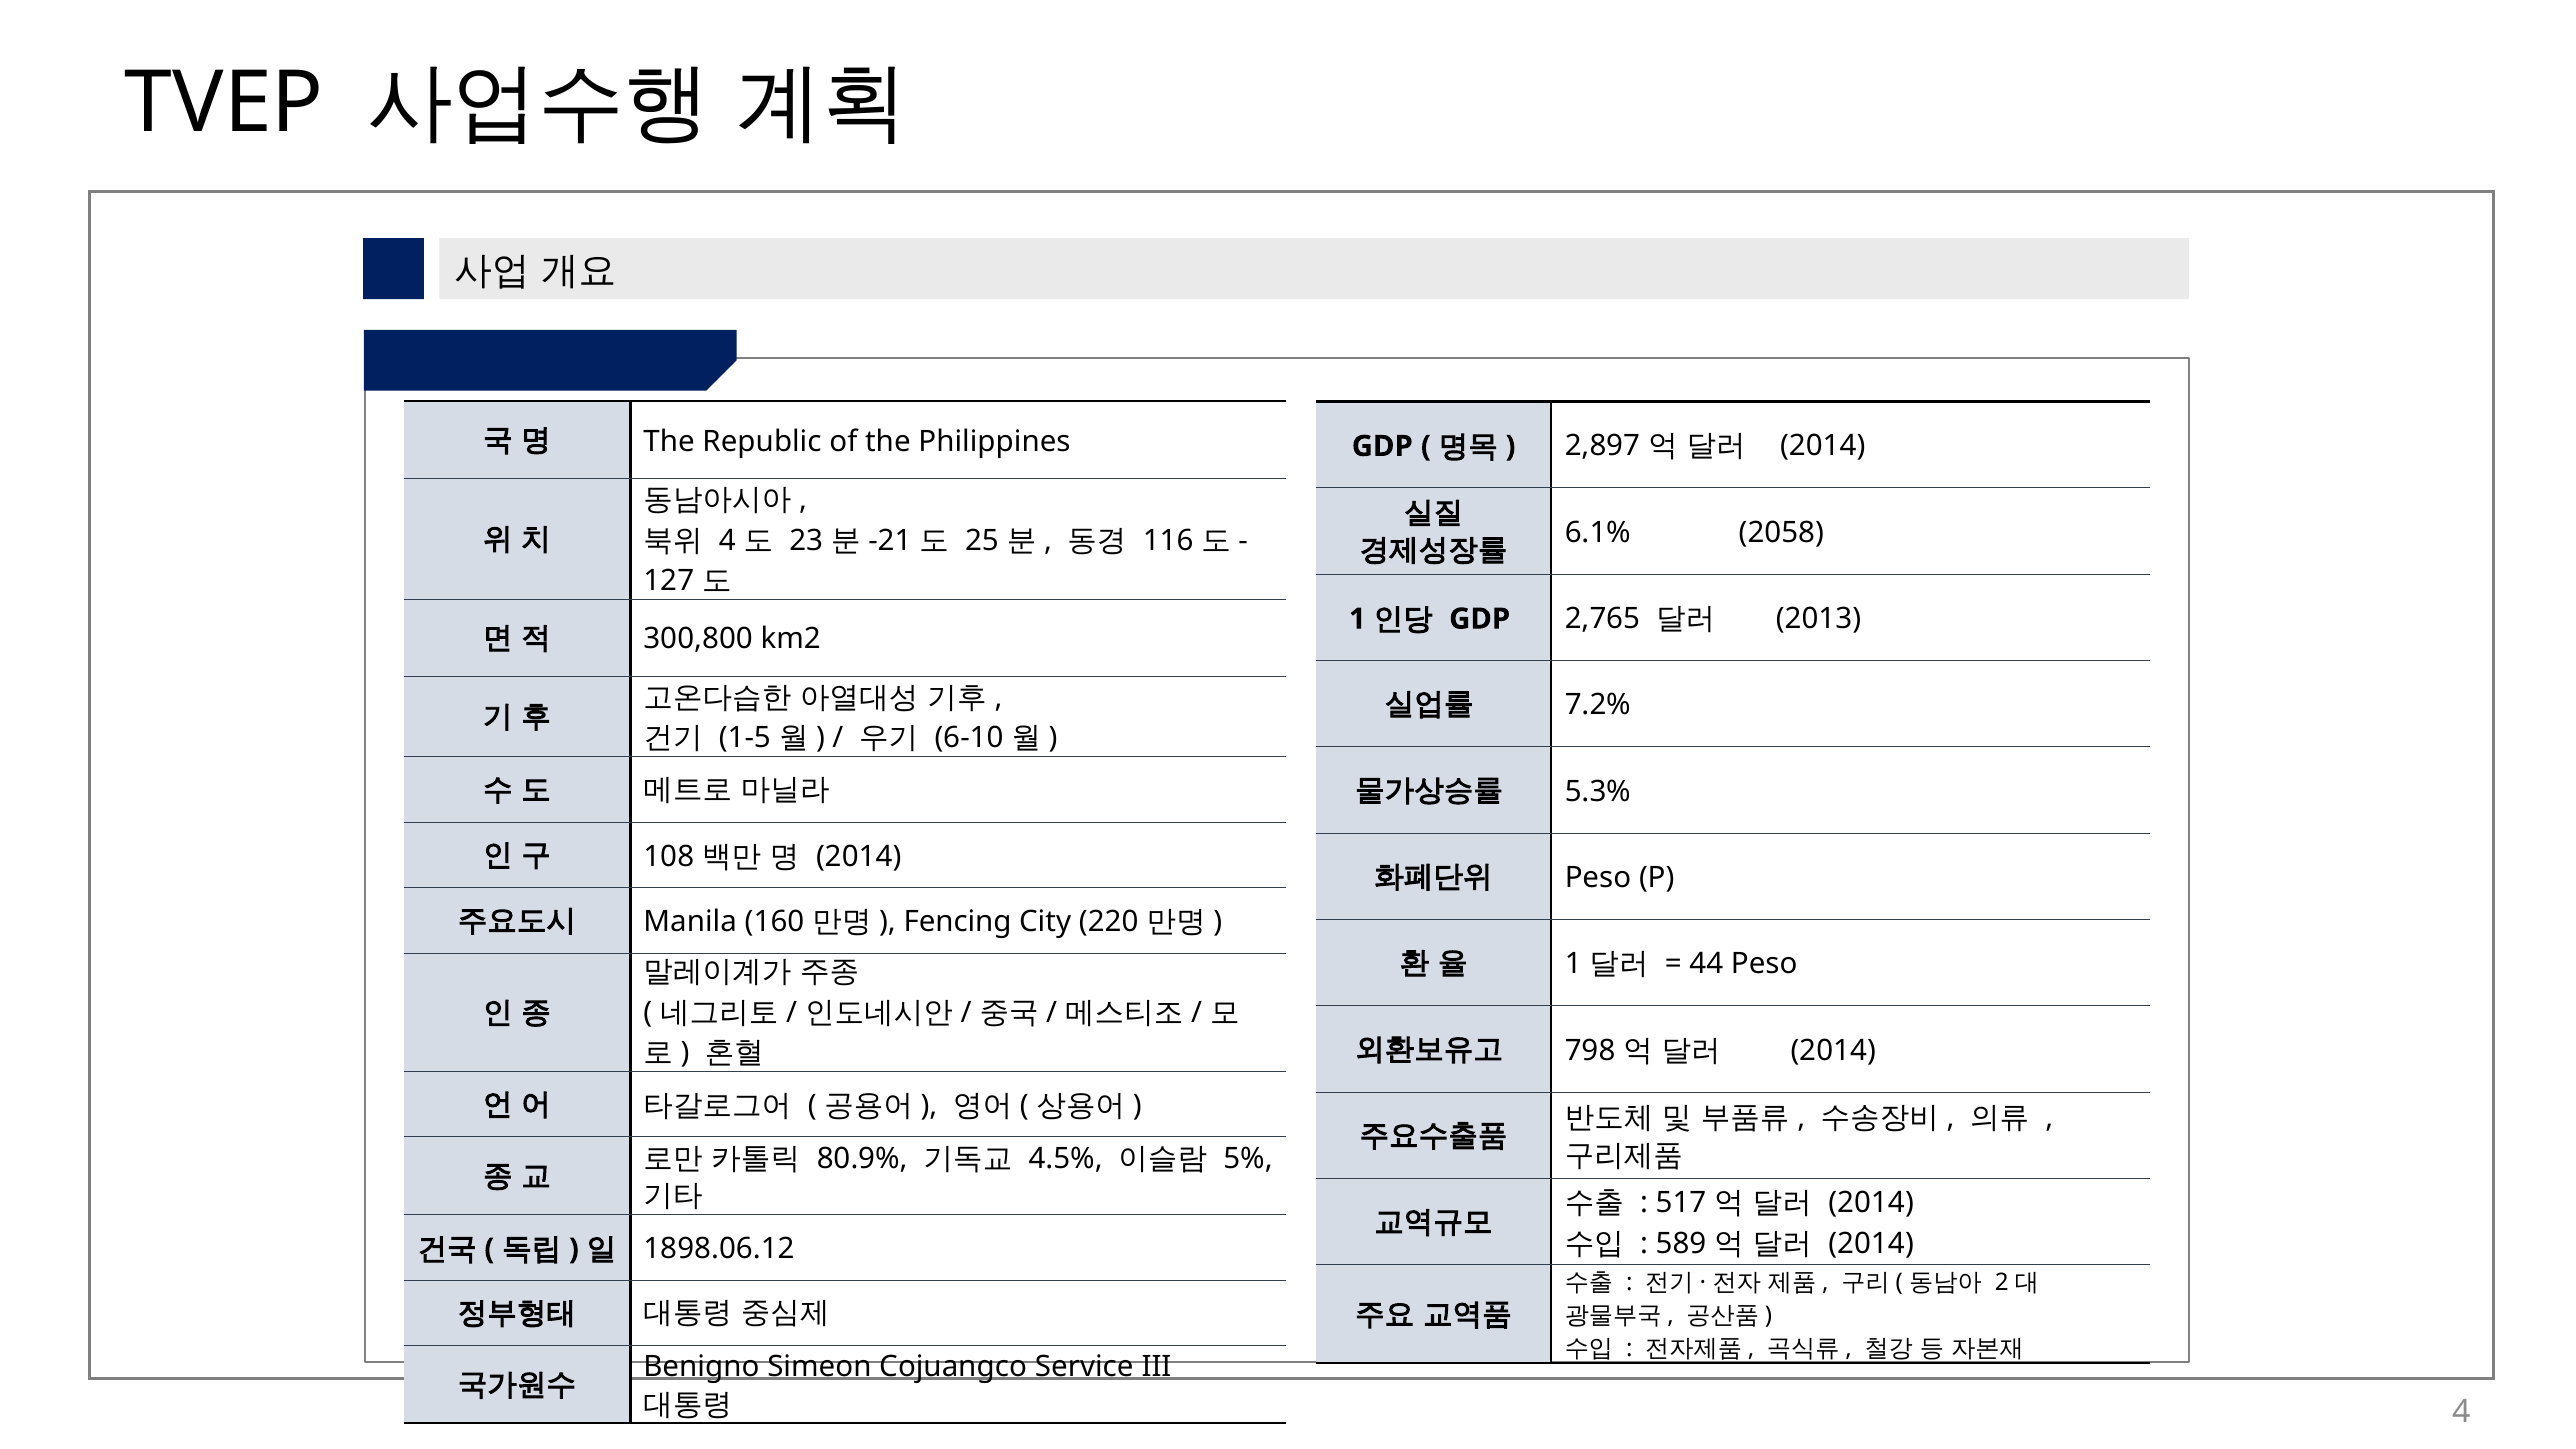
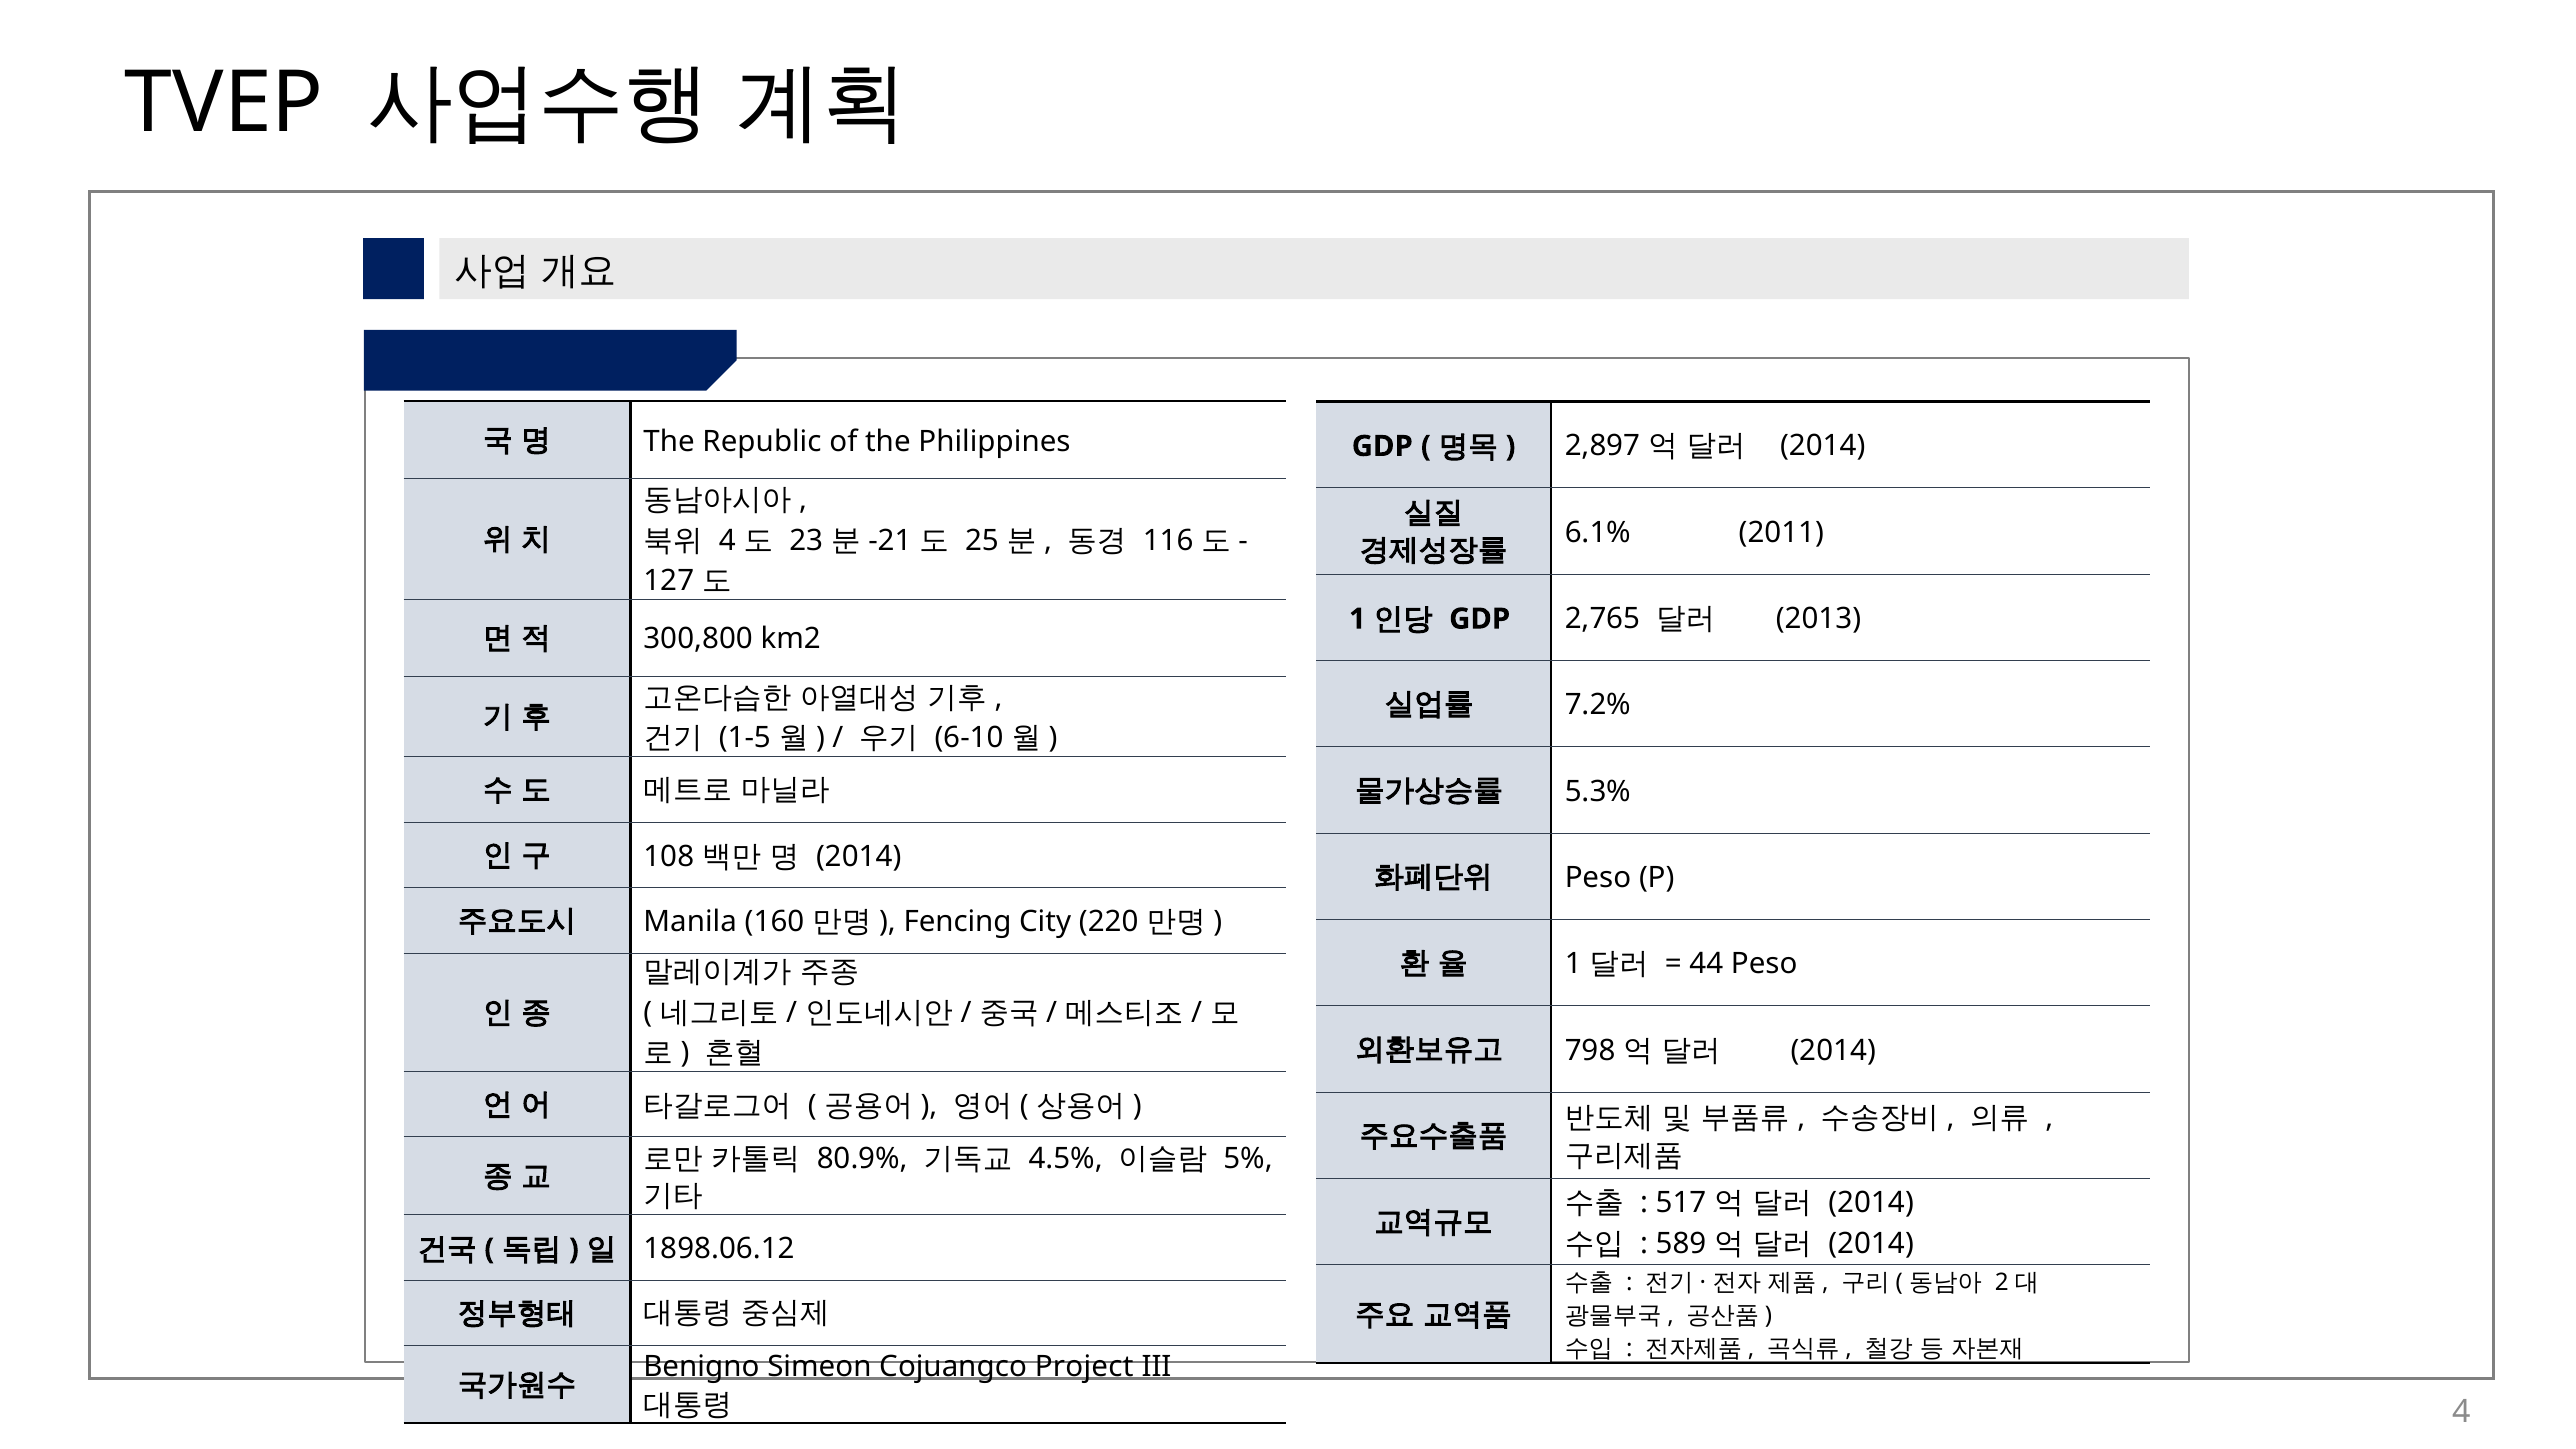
2058: 2058 -> 2011 (1781, 533)
Service: Service -> Project (1084, 1367)
